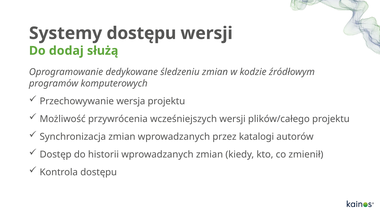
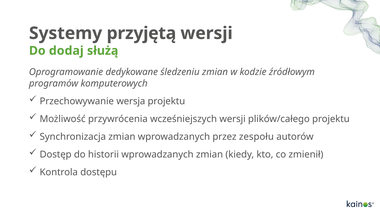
Systemy dostępu: dostępu -> przyjętą (141, 33)
katalogi: katalogi -> zespołu (256, 137)
